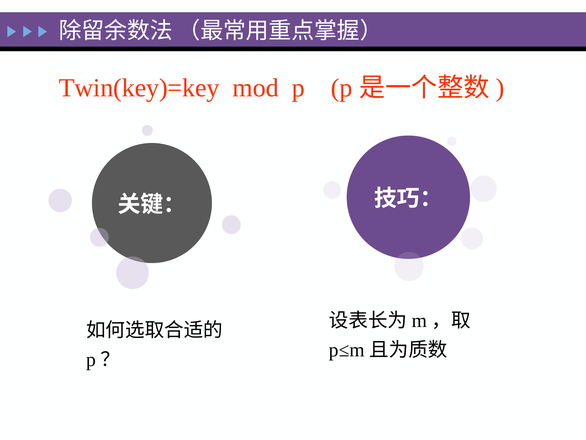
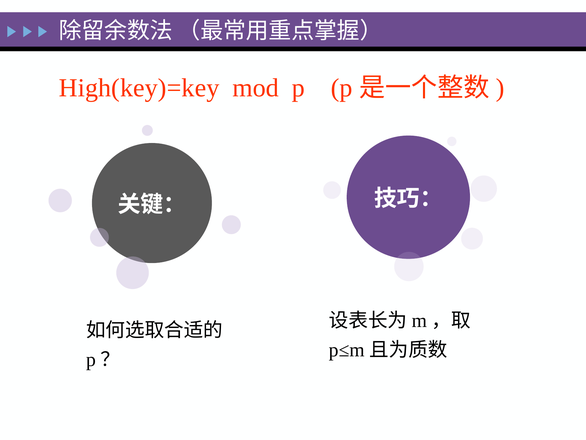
Twin(key)=key: Twin(key)=key -> High(key)=key (139, 88)
